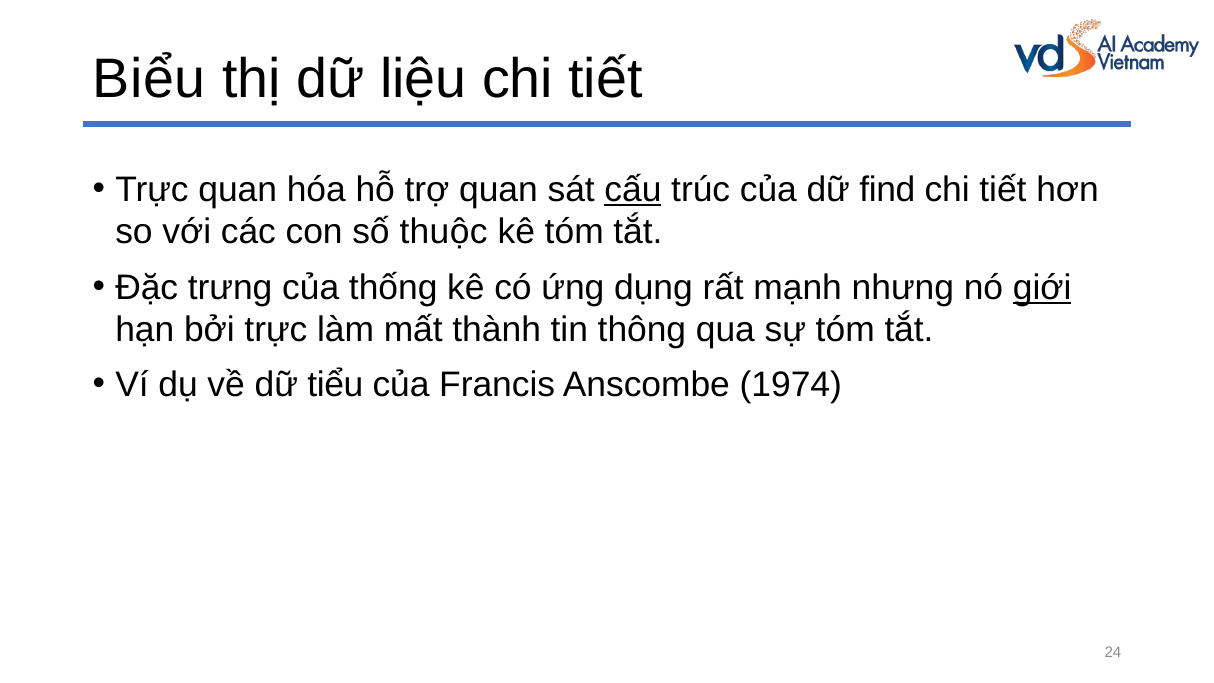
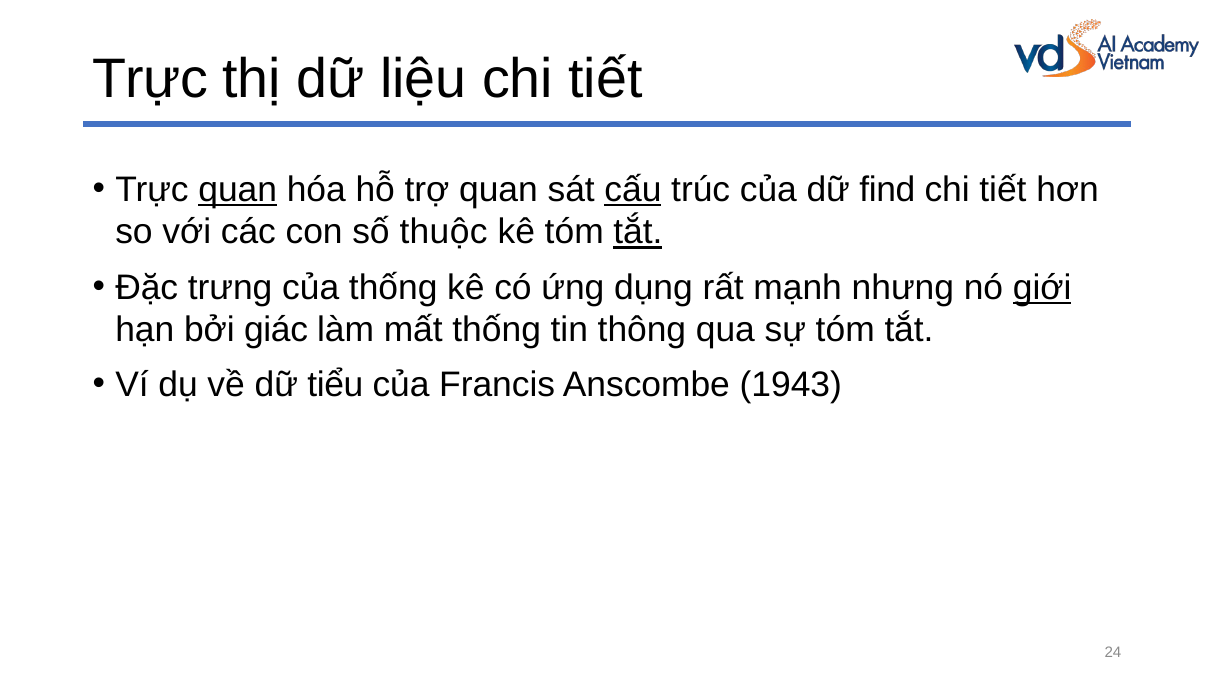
Biểu: Biểu -> Trực (150, 79)
quan underline: none -> present (238, 190)
tắt underline: none -> present (638, 232)
bởi trực: trực -> giác (276, 330)
mất thành: thành -> thống (497, 330)
1974: 1974 -> 1943 (791, 385)
